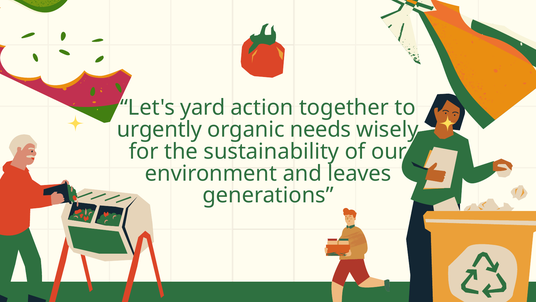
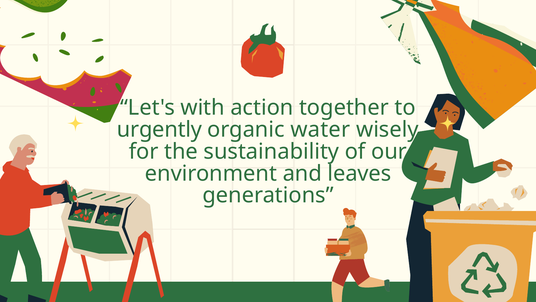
yard: yard -> with (203, 107)
needs: needs -> water (320, 129)
